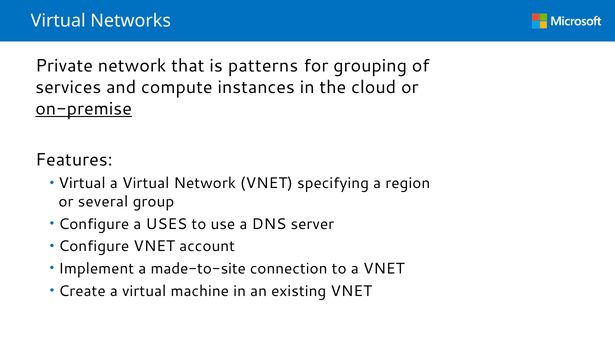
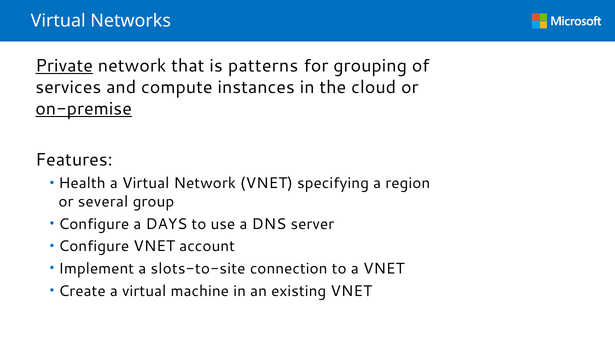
Private underline: none -> present (64, 66)
Virtual: Virtual -> Health (82, 183)
USES: USES -> DAYS (166, 224)
made-to-site: made-to-site -> slots-to-site (198, 269)
